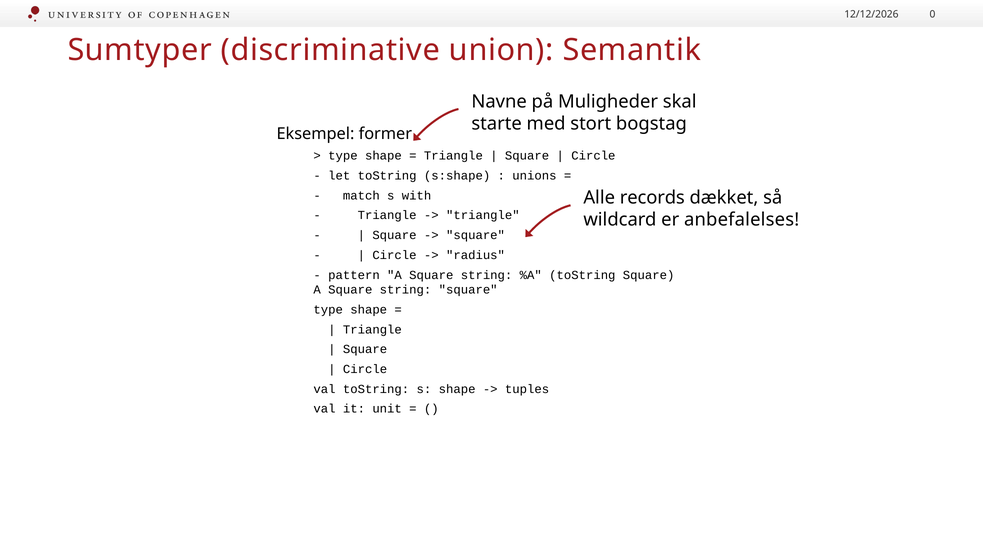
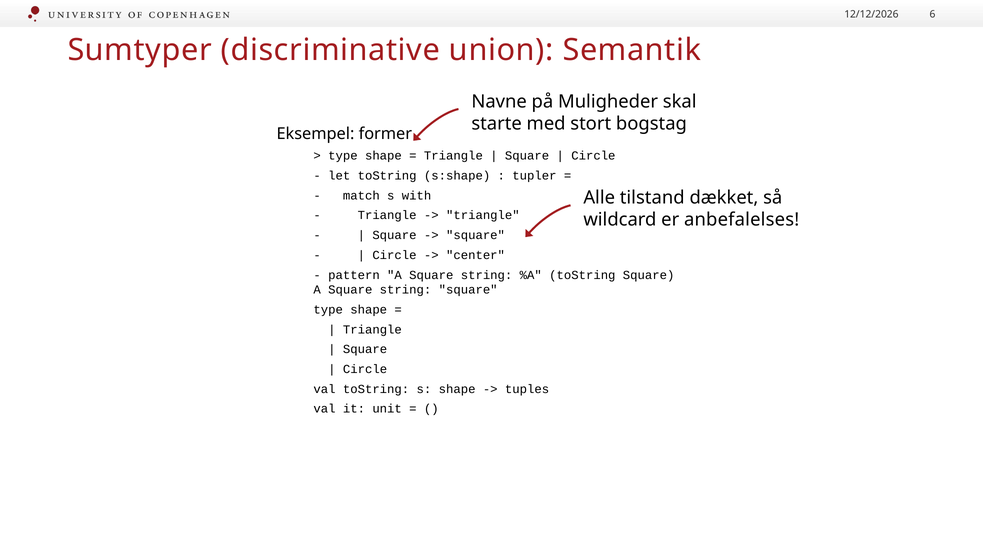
0: 0 -> 6 (933, 14)
unions: unions -> tupler (534, 176)
records: records -> tilstand (652, 198)
radius: radius -> center (476, 255)
